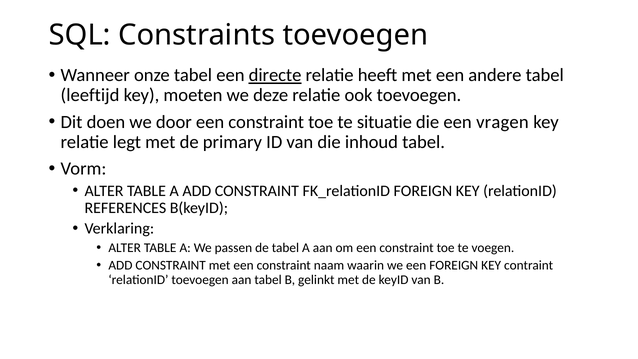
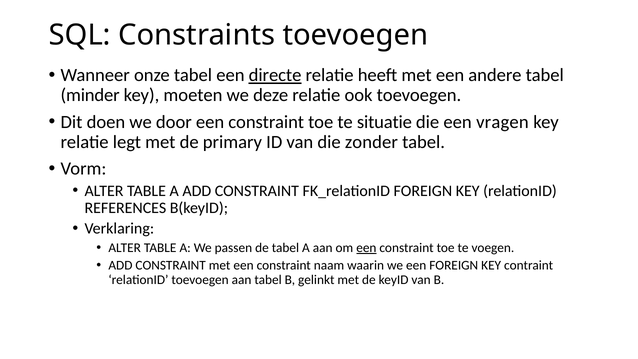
leeftijd: leeftijd -> minder (90, 95)
inhoud: inhoud -> zonder (371, 142)
een underline: none -> present (366, 248)
